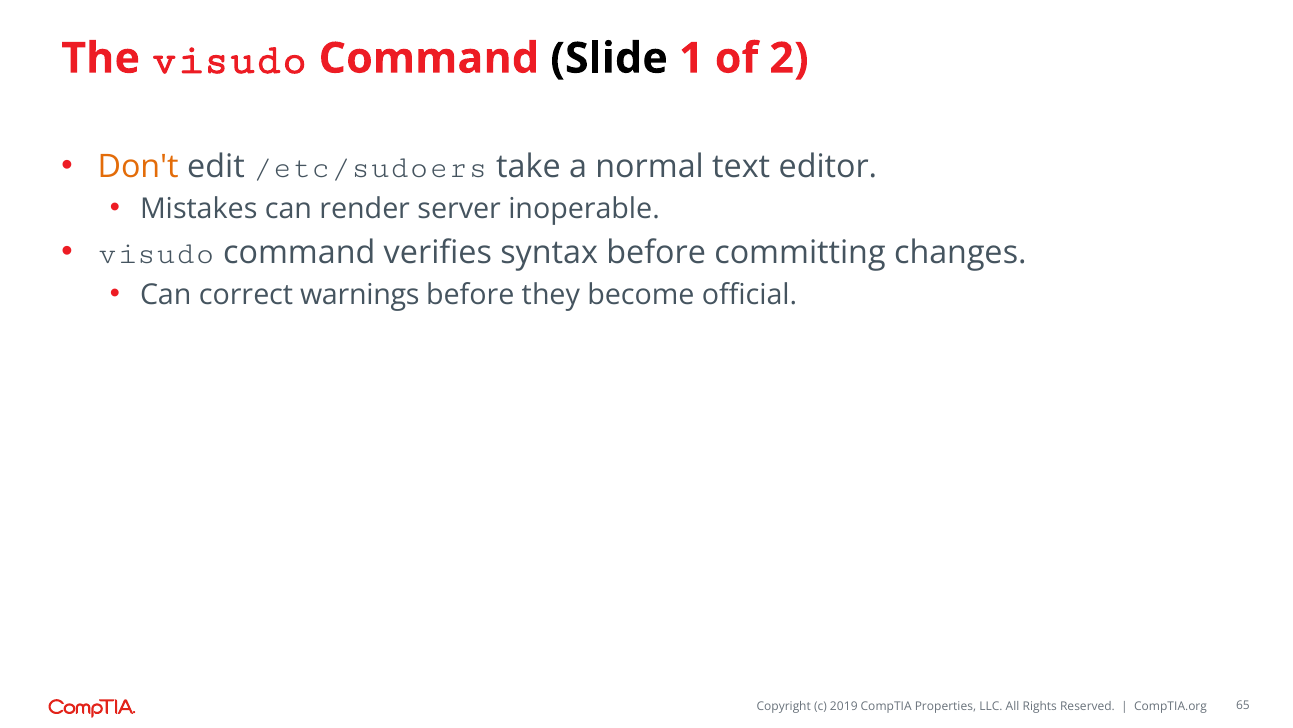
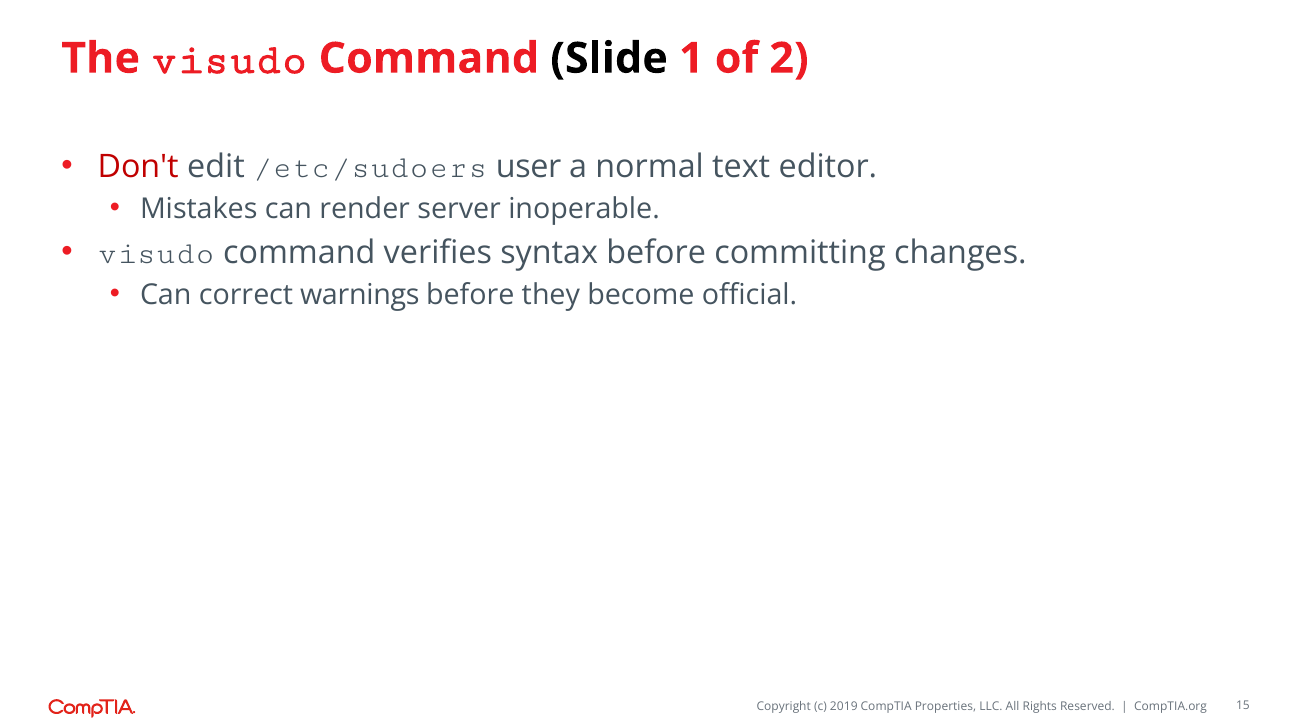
Don't colour: orange -> red (138, 167)
take: take -> user (529, 167)
65: 65 -> 15 (1243, 705)
